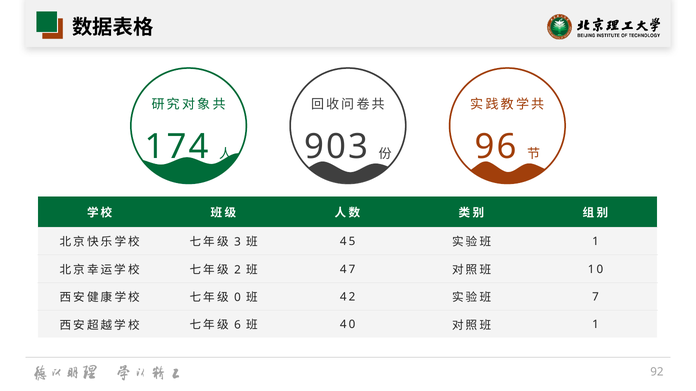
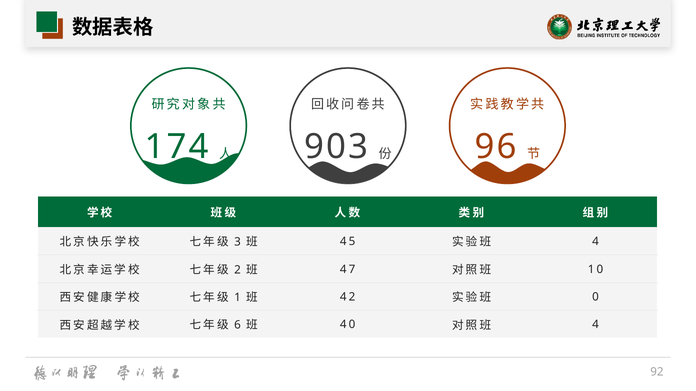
1: 1 -> 4 (596, 242)
0: 0 -> 1 (237, 298)
7: 7 -> 0 (596, 297)
1: 1 -> 4 (596, 325)
